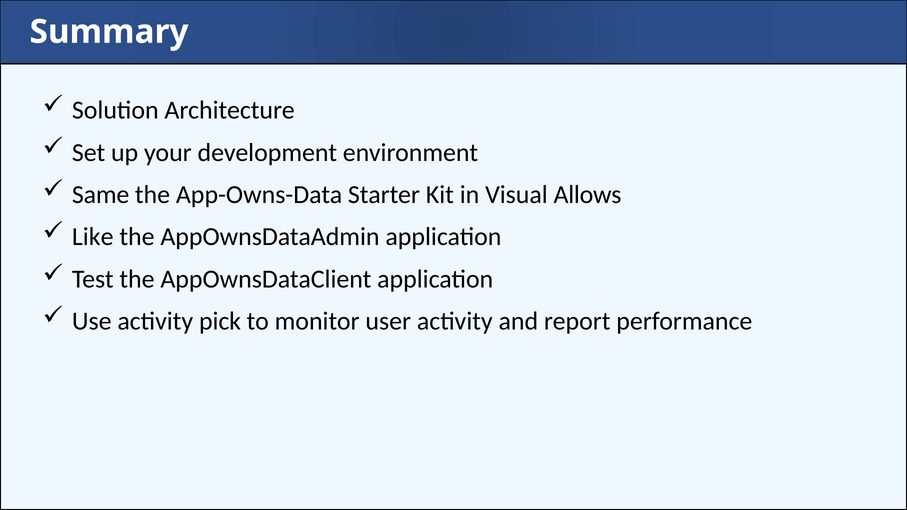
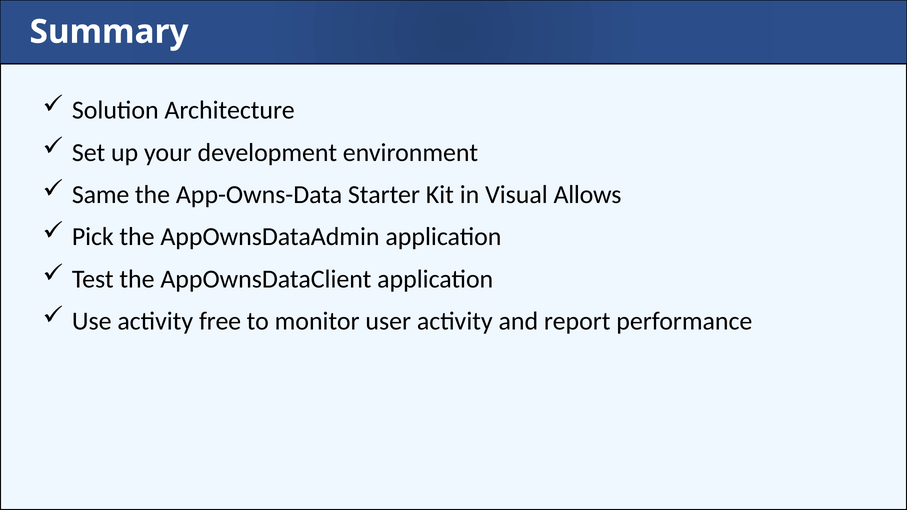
Like: Like -> Pick (93, 237)
pick: pick -> free (220, 321)
